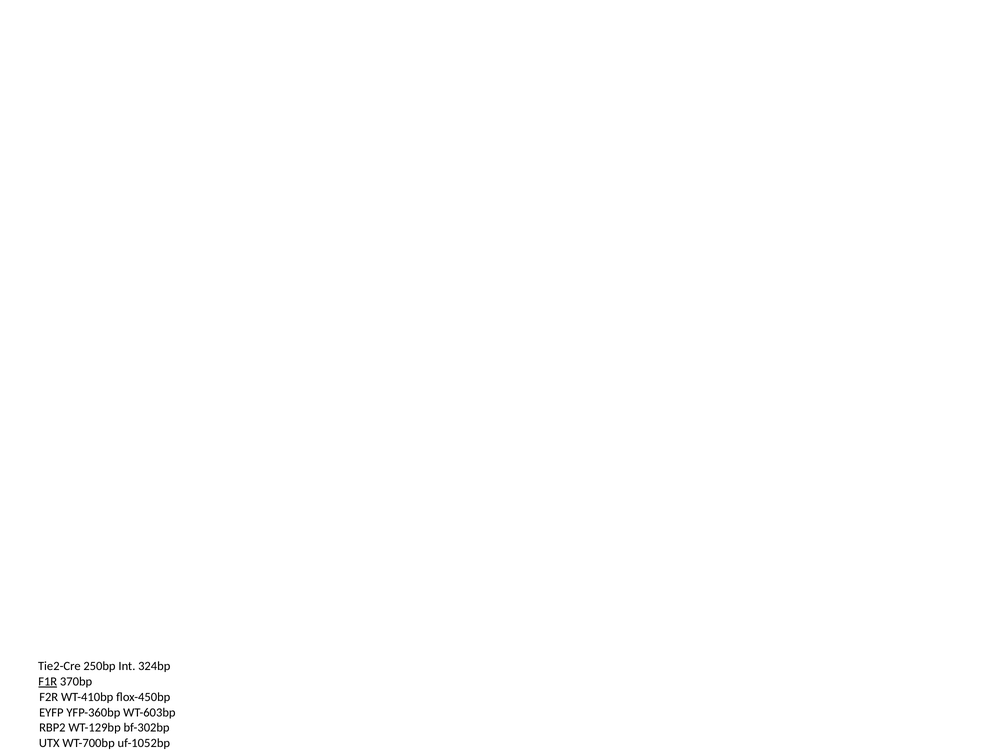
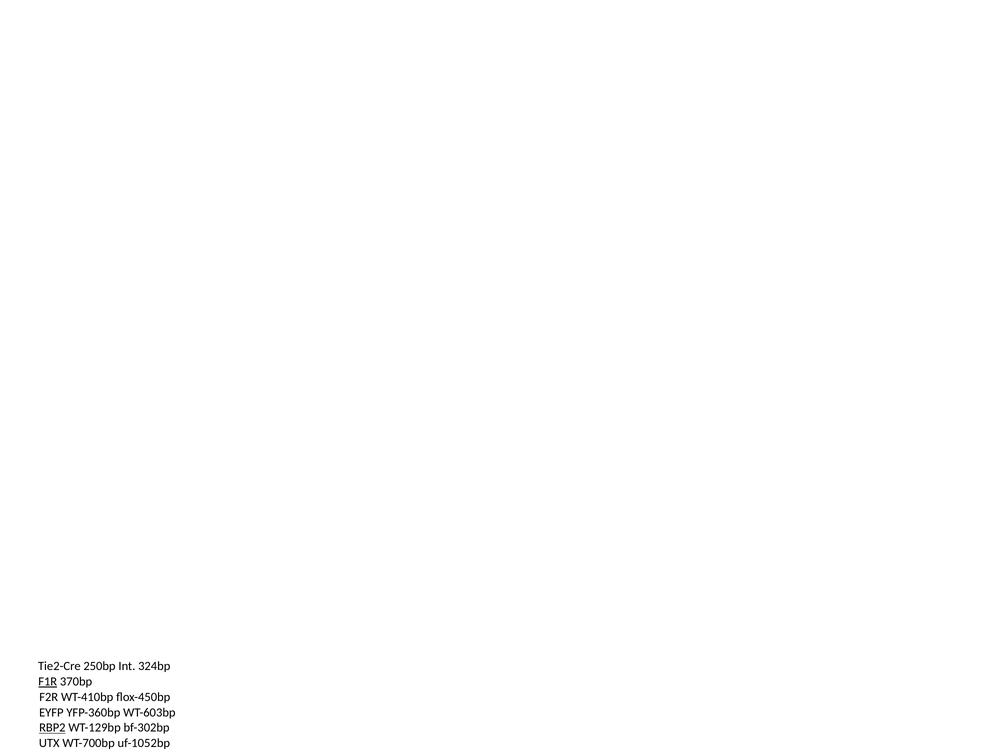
RBP2 underline: none -> present (52, 728)
